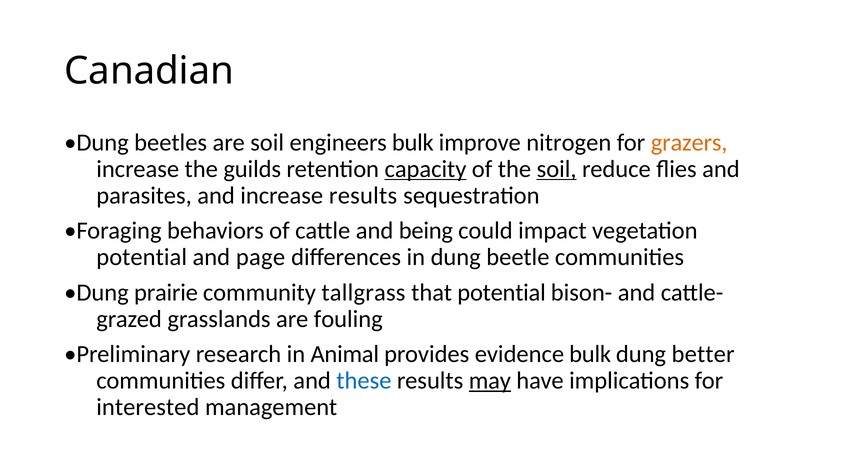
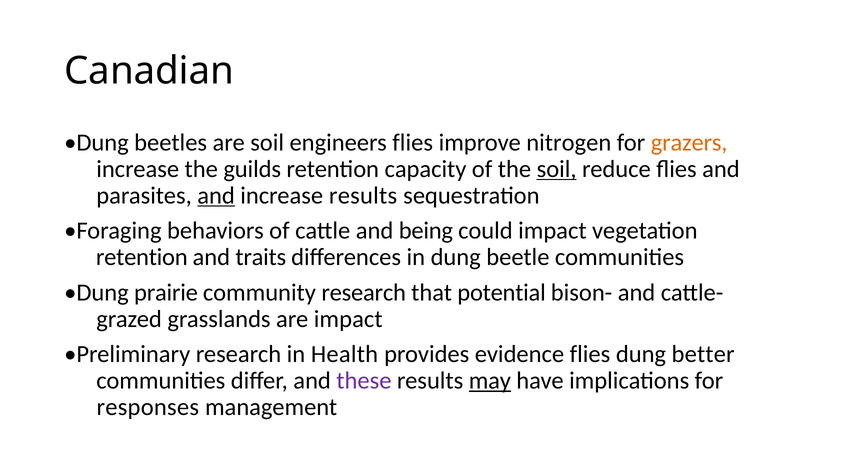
engineers bulk: bulk -> flies (413, 142)
capacity underline: present -> none (425, 169)
and underline: none -> present (216, 195)
potential: potential -> retention (142, 257)
page: page -> traits (261, 257)
community tallgrass: tallgrass -> research (364, 292)
are fouling: fouling -> impact (348, 319)
Animal: Animal -> Health (345, 354)
evidence bulk: bulk -> flies (590, 354)
these colour: blue -> purple (364, 380)
interested: interested -> responses (148, 407)
